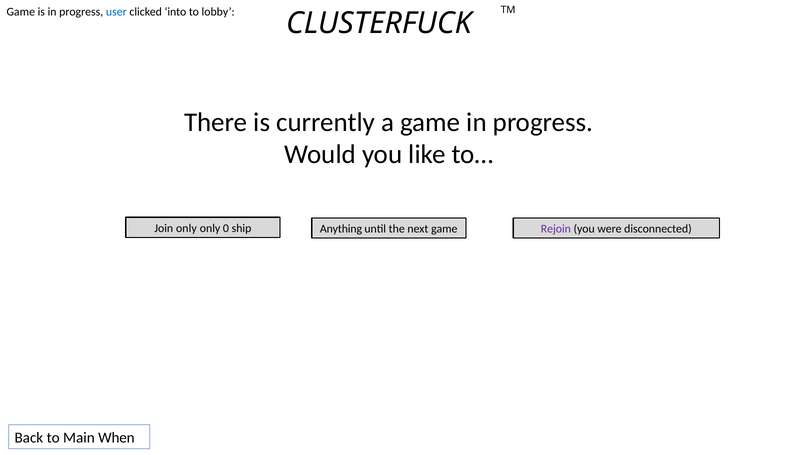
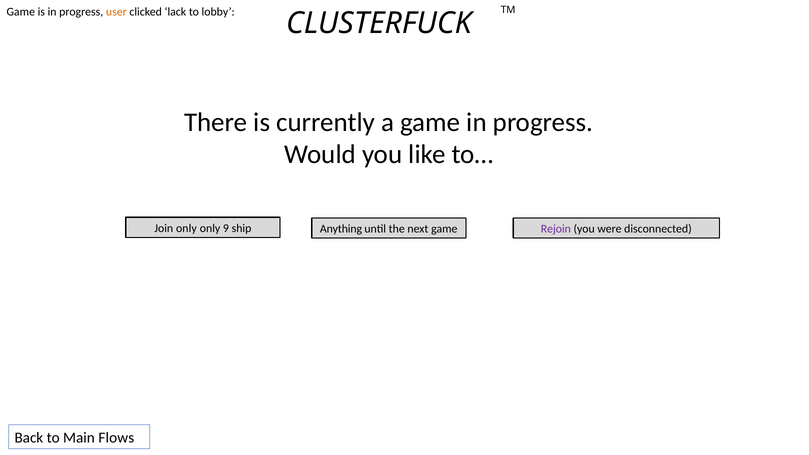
user colour: blue -> orange (116, 12)
into: into -> lack (175, 12)
0: 0 -> 9 (226, 228)
When: When -> Flows (116, 438)
